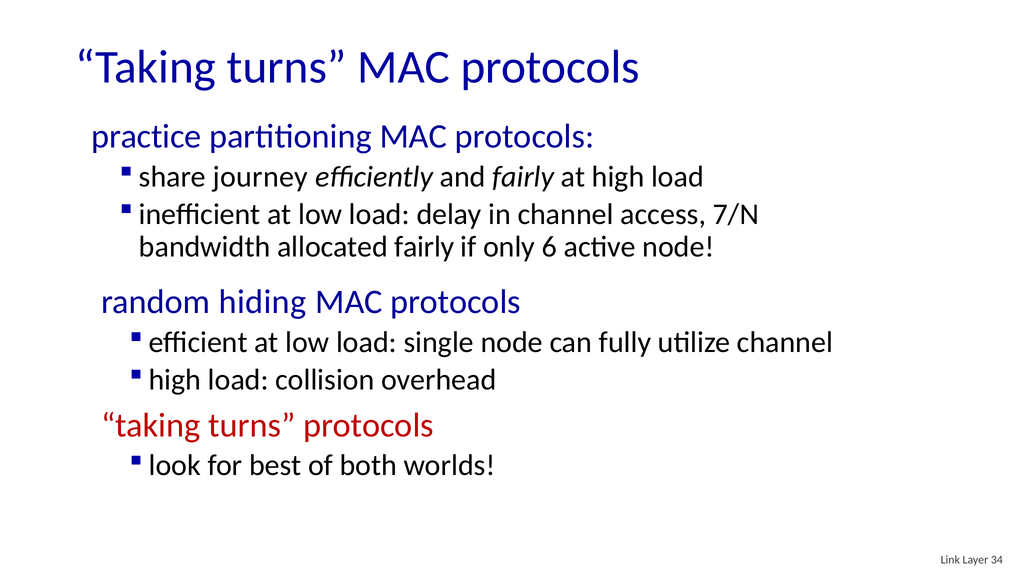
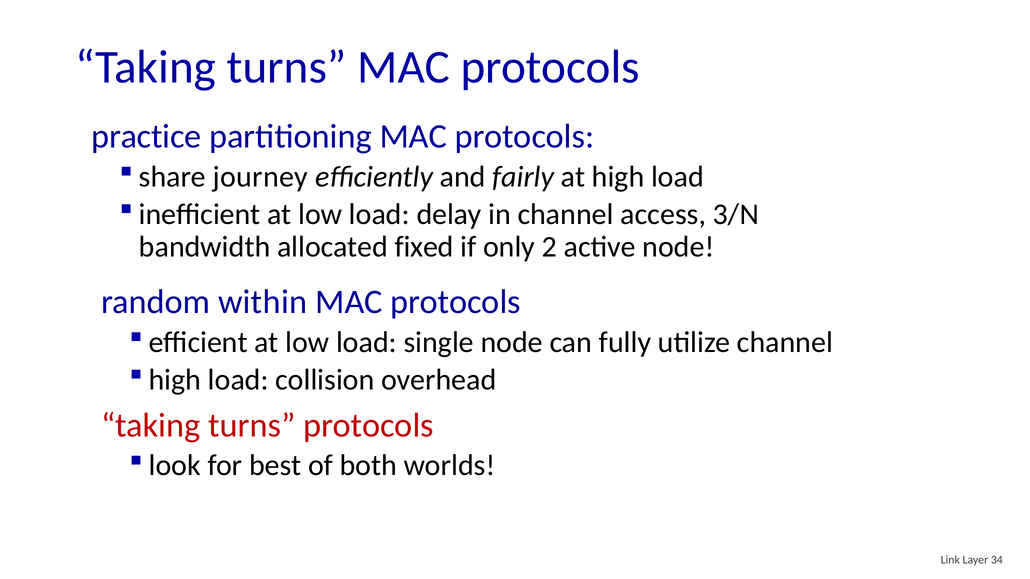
7/N: 7/N -> 3/N (736, 215)
allocated fairly: fairly -> fixed (424, 247)
6: 6 -> 2 (549, 247)
hiding: hiding -> within (263, 302)
